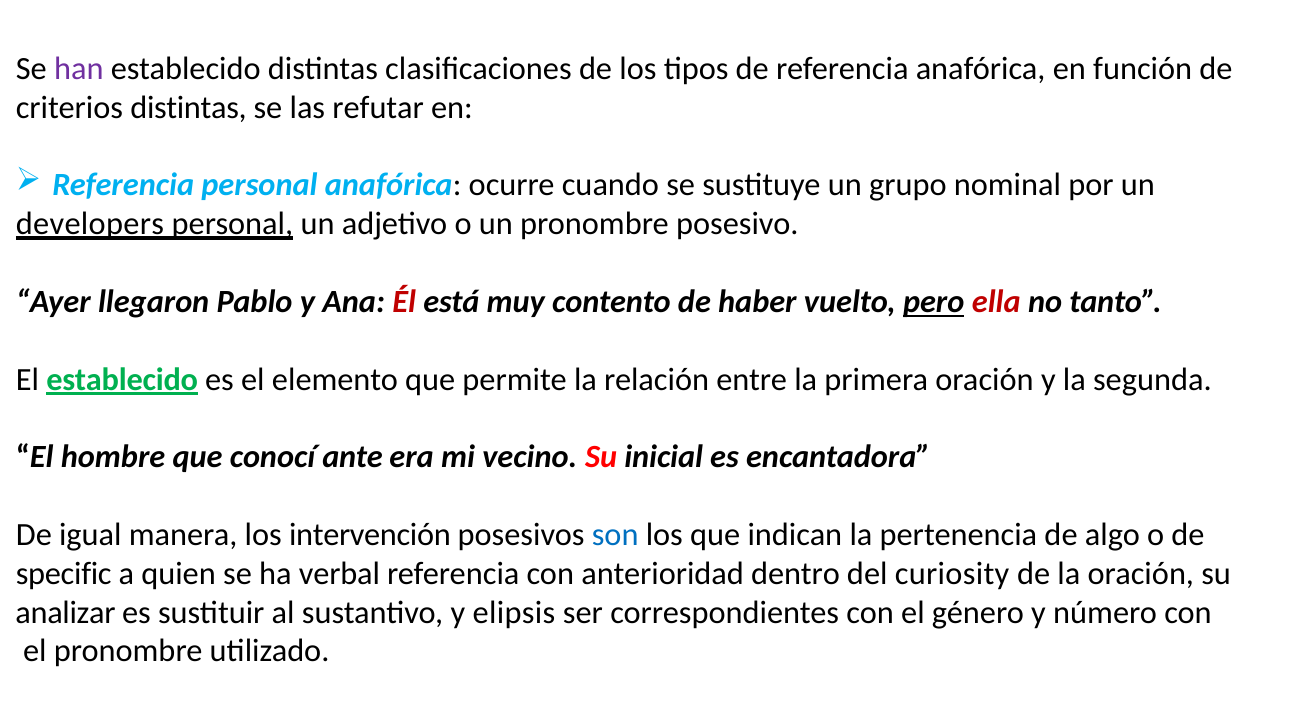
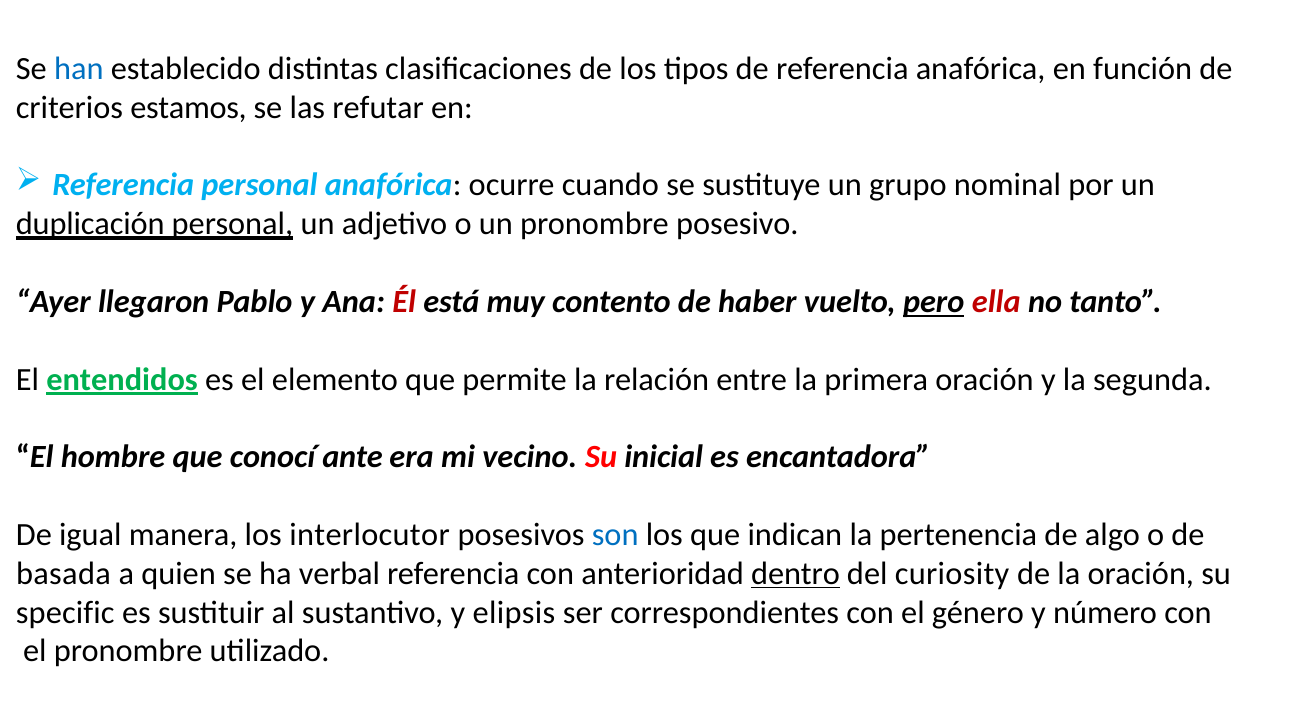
han colour: purple -> blue (79, 69)
criterios distintas: distintas -> estamos (189, 108)
developers: developers -> duplicación (90, 224)
El establecido: establecido -> entendidos (122, 379)
intervención: intervención -> interlocutor (370, 535)
specific: specific -> basada (63, 573)
dentro underline: none -> present (796, 573)
analizar: analizar -> specific (65, 612)
